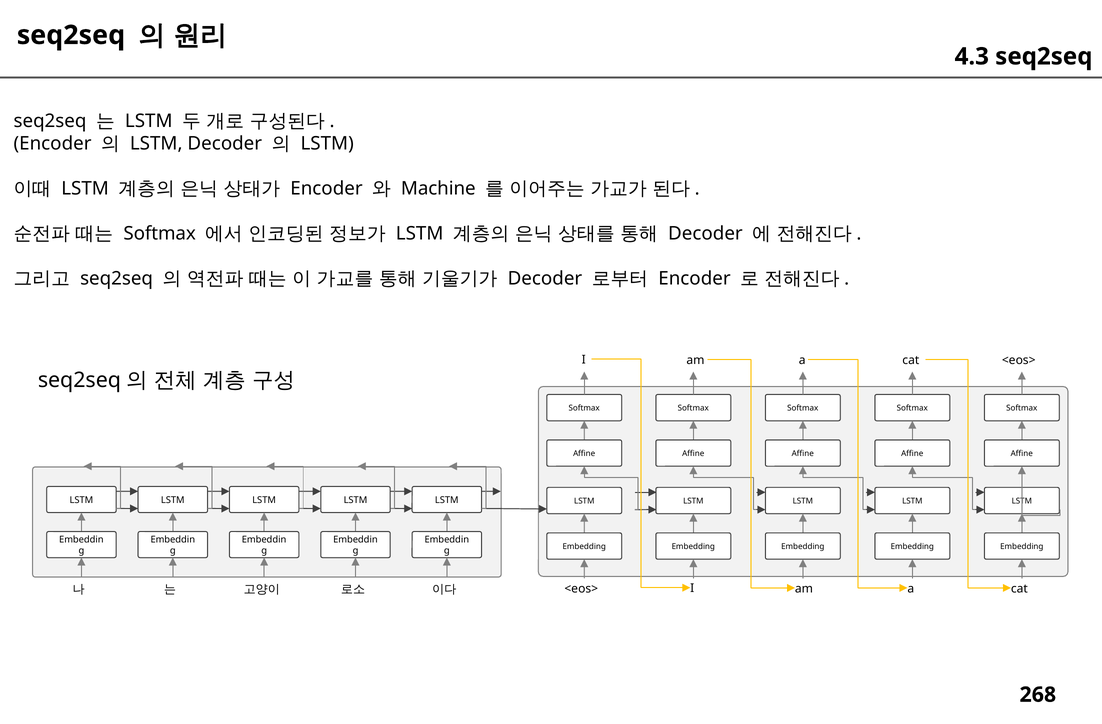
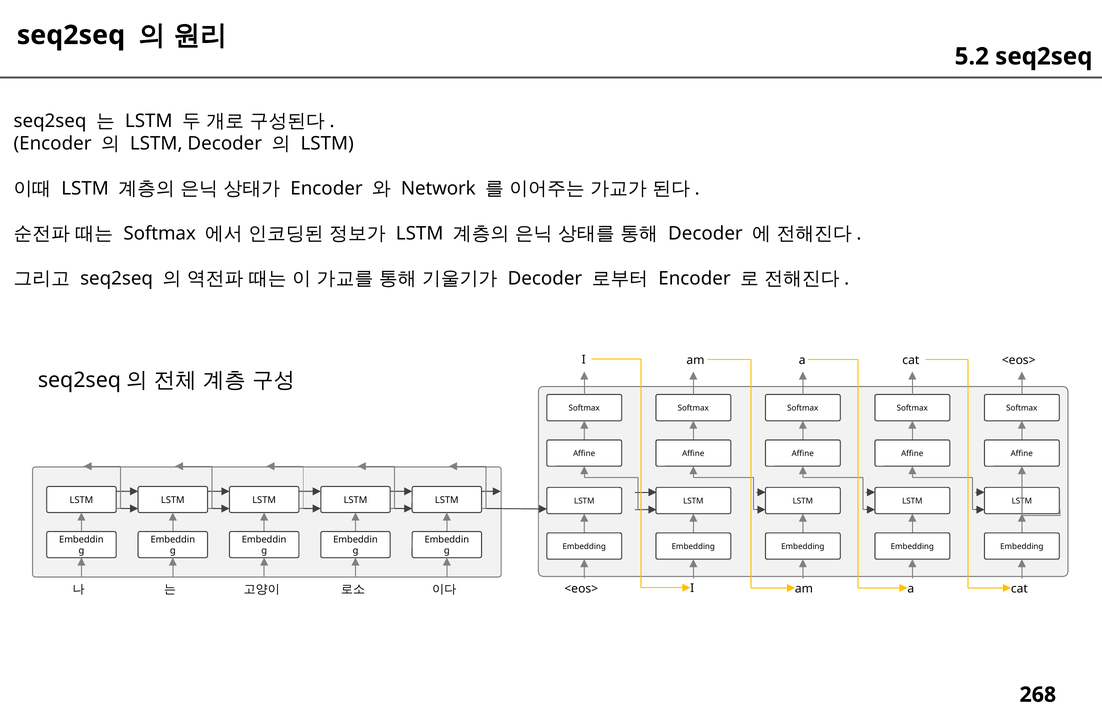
4.3: 4.3 -> 5.2 (972, 56)
Machine: Machine -> Network (438, 189)
